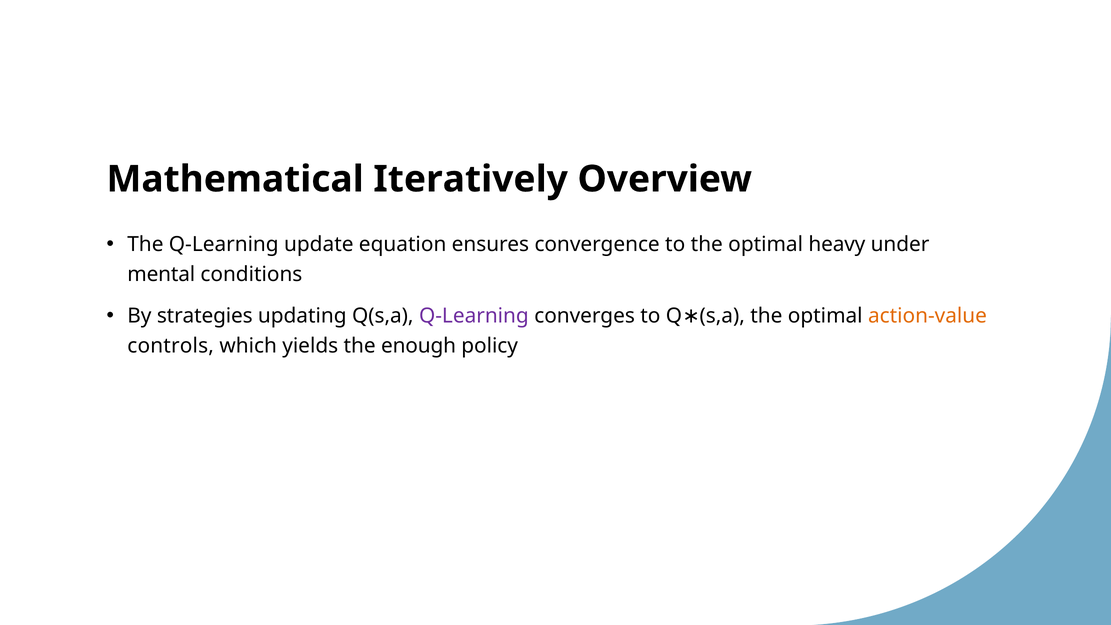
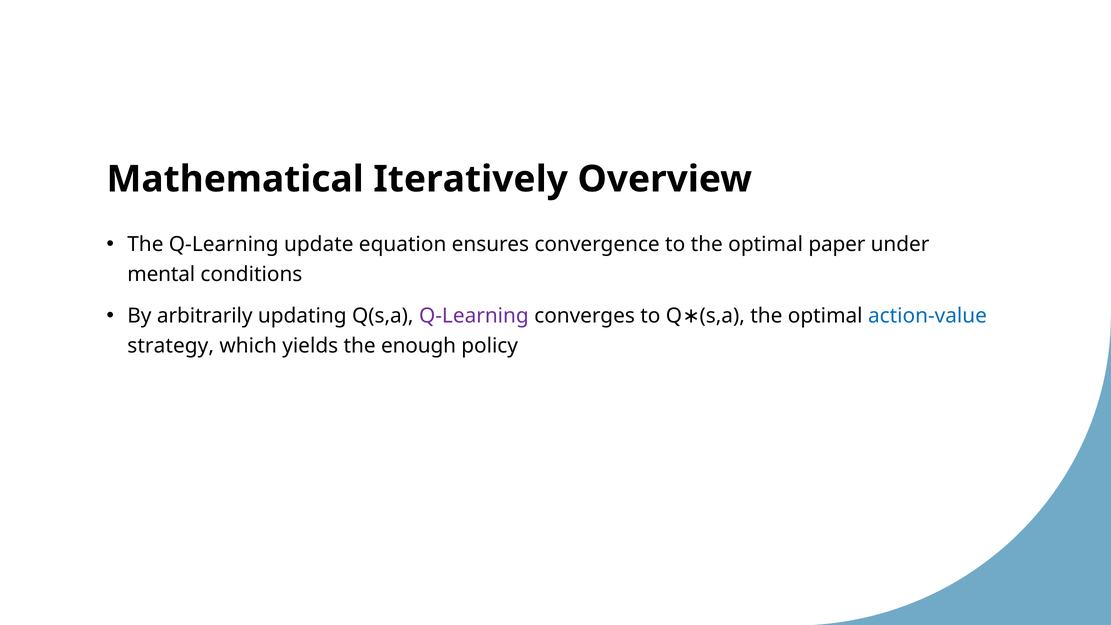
heavy: heavy -> paper (837, 244)
strategies: strategies -> arbitrarily (205, 316)
action-value colour: orange -> blue (928, 316)
controls: controls -> strategy (171, 346)
